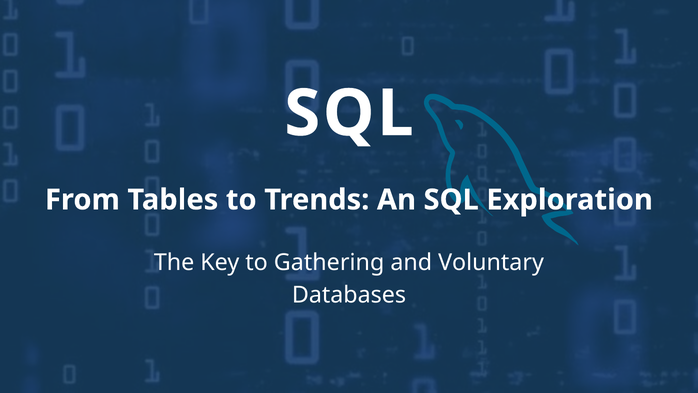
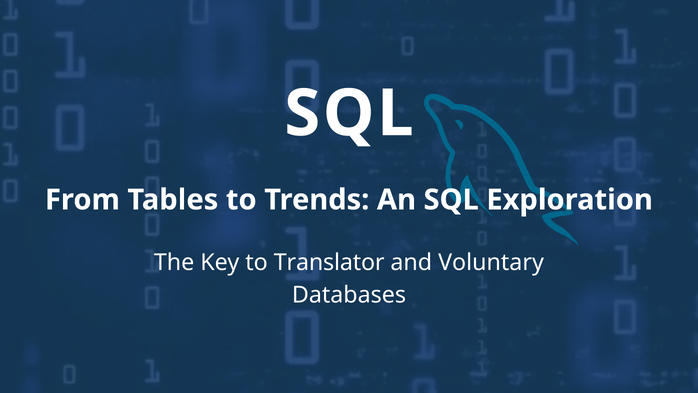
Gathering: Gathering -> Translator (329, 262)
